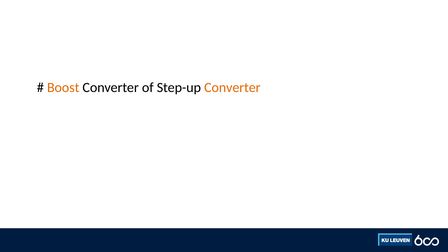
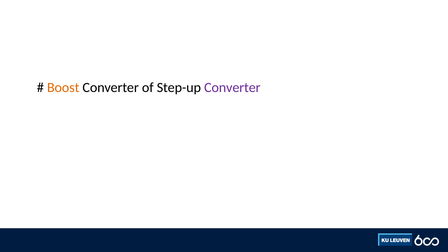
Converter colour: orange -> purple (232, 88)
